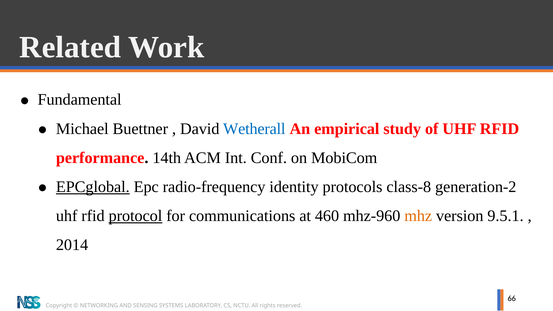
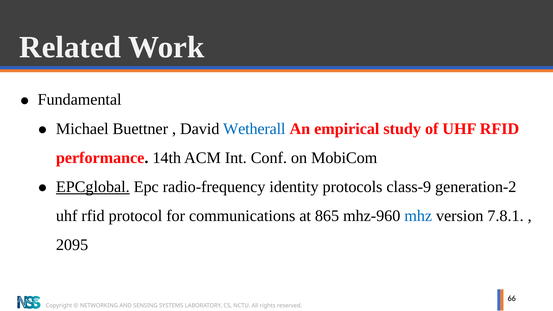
class-8: class-8 -> class-9 (409, 187)
protocol underline: present -> none (135, 216)
460: 460 -> 865 (327, 216)
mhz colour: orange -> blue (418, 216)
9.5.1: 9.5.1 -> 7.8.1 (506, 216)
2014: 2014 -> 2095 (72, 245)
